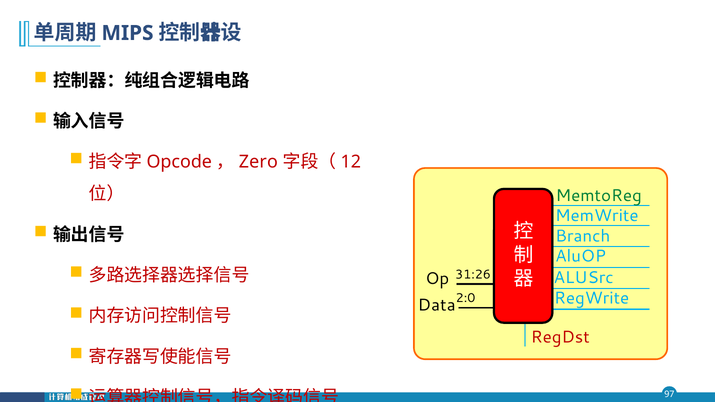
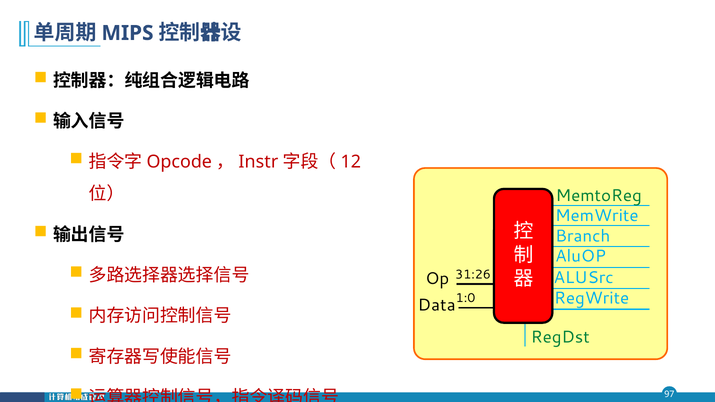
Zero: Zero -> Instr (258, 162)
2:0: 2:0 -> 1:0 (466, 298)
RegDst colour: red -> green (560, 337)
